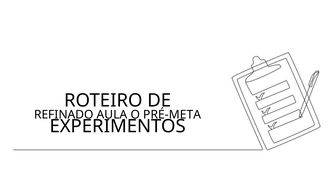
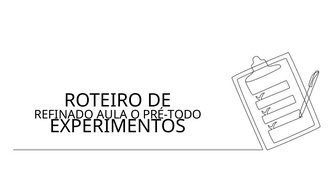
PRÉ-META: PRÉ-META -> PRÉ-TODO (172, 115)
